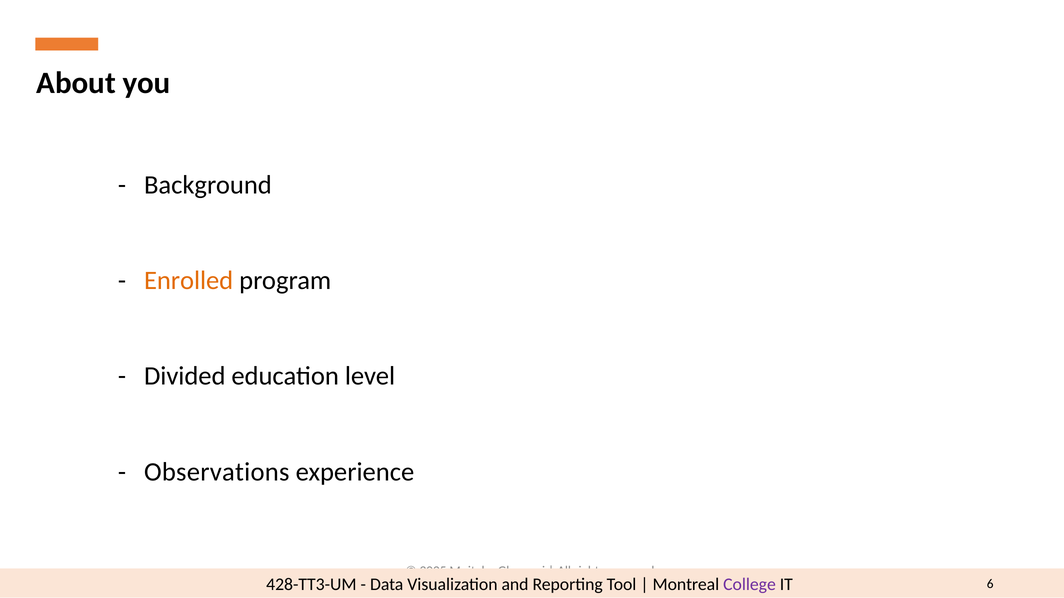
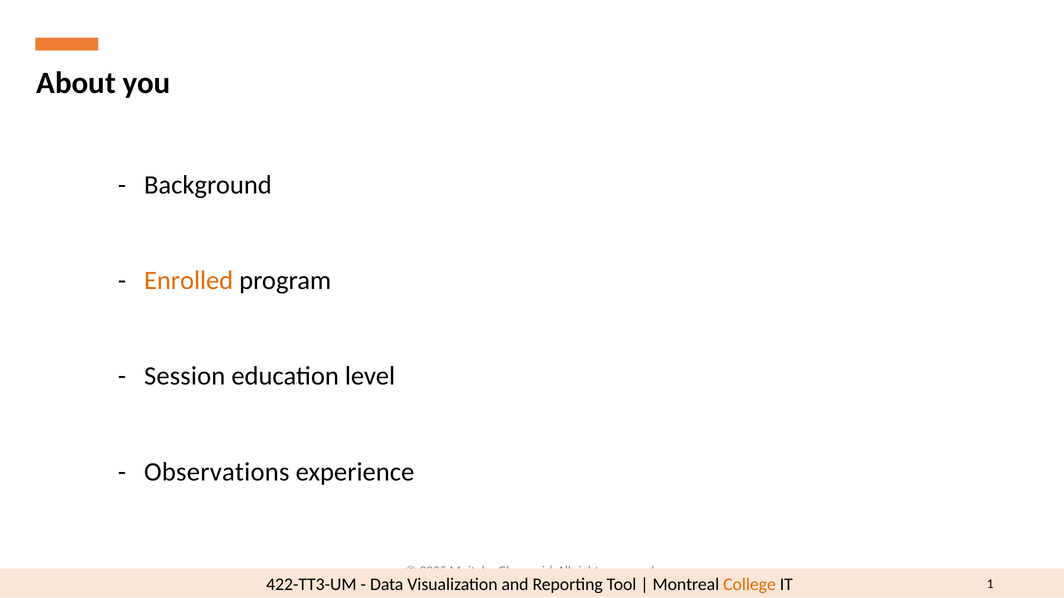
Divided: Divided -> Session (185, 376)
428-TT3-UM: 428-TT3-UM -> 422-TT3-UM (311, 585)
College colour: purple -> orange (750, 585)
6: 6 -> 1 (990, 584)
